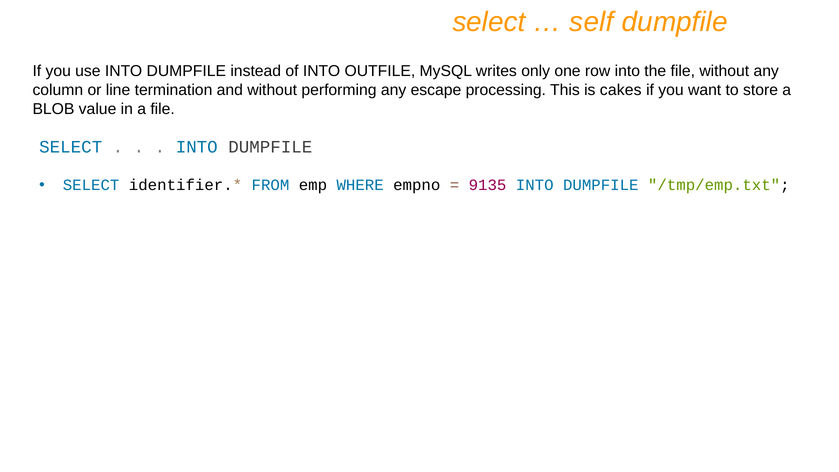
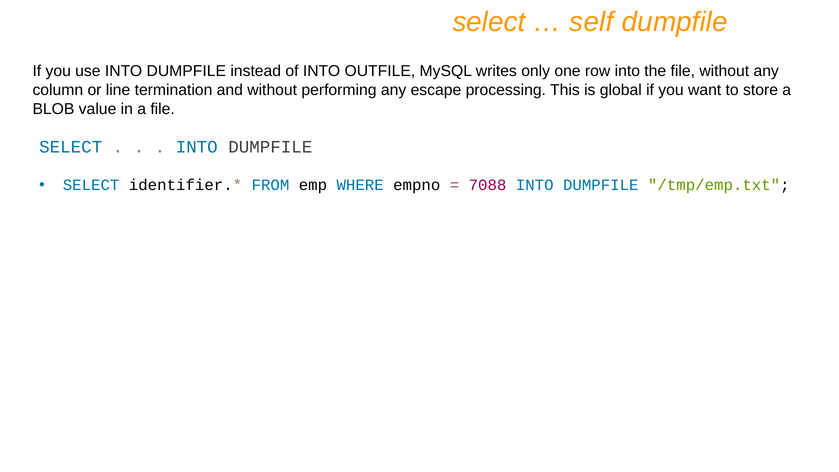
cakes: cakes -> global (621, 90)
9135: 9135 -> 7088 (488, 185)
